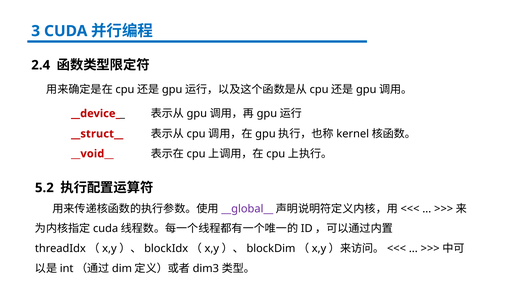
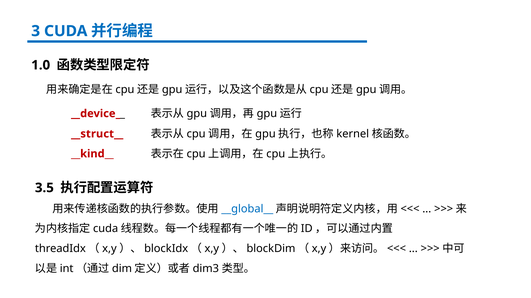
2.4: 2.4 -> 1.0 (41, 65)
__void__: __void__ -> __kind__ (92, 154)
5.2: 5.2 -> 3.5 (44, 188)
__global__ colour: purple -> blue (247, 209)
